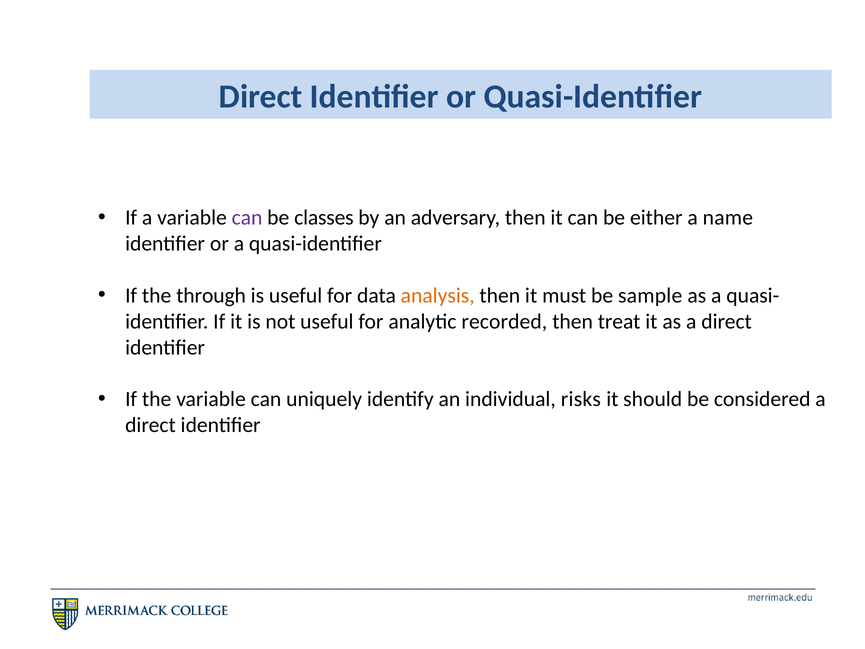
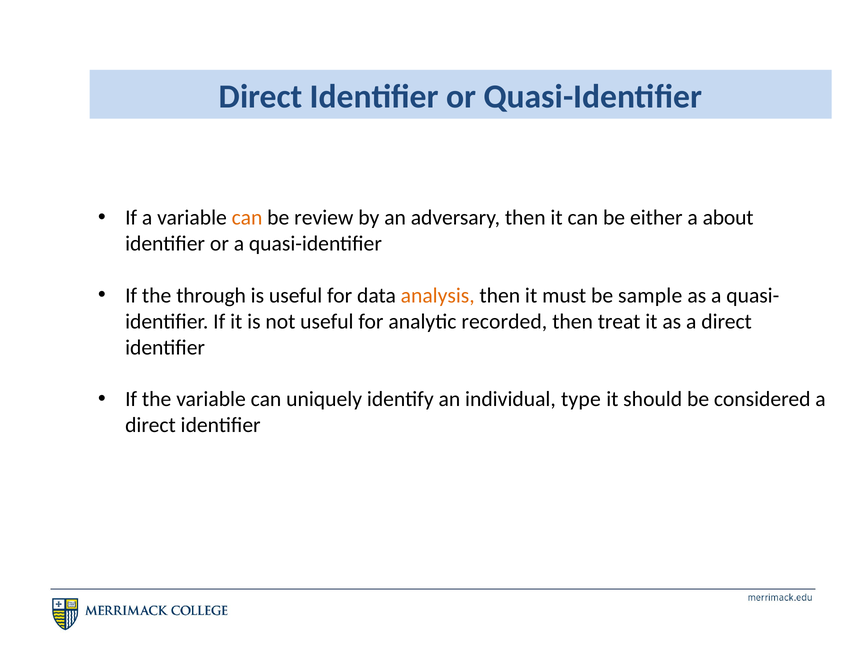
can colour: purple -> orange (247, 217)
classes: classes -> review (324, 217)
name: name -> about (728, 217)
risks: risks -> type (581, 399)
